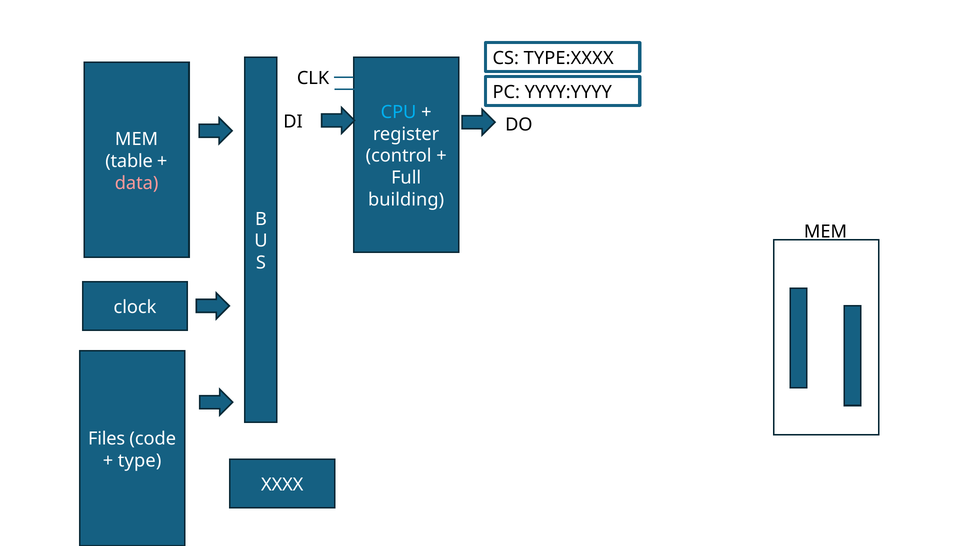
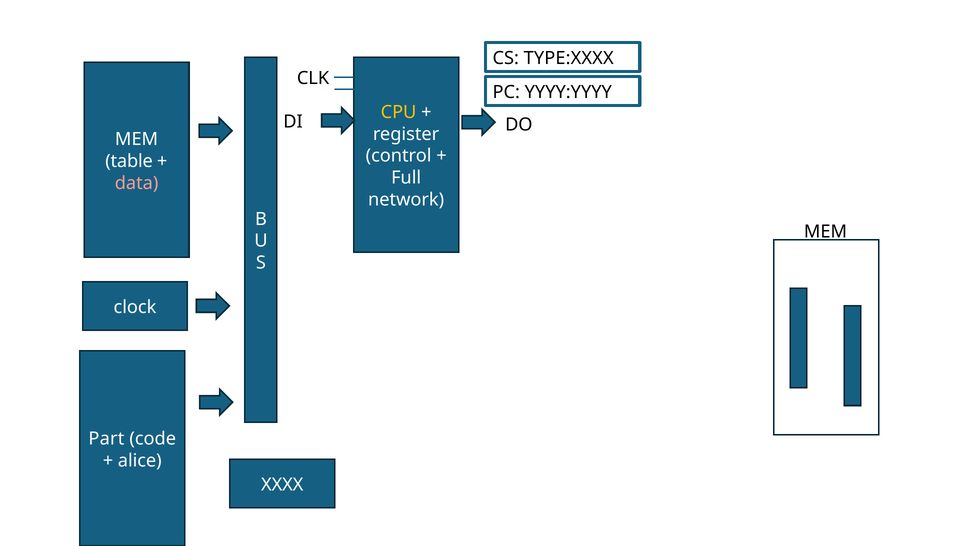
CPU colour: light blue -> yellow (399, 112)
building: building -> network (406, 200)
Files: Files -> Part (106, 439)
type: type -> alice (140, 461)
